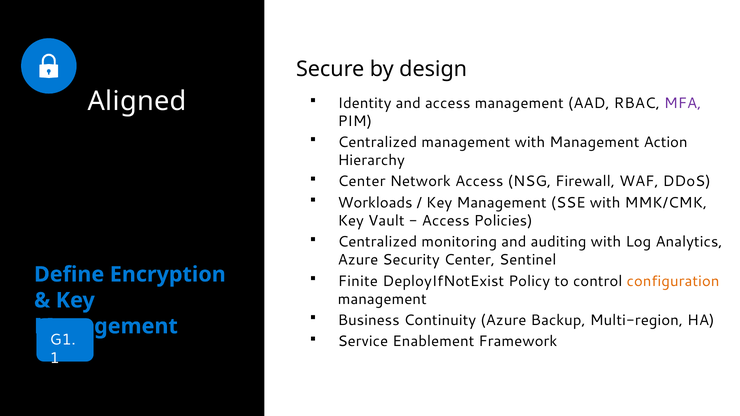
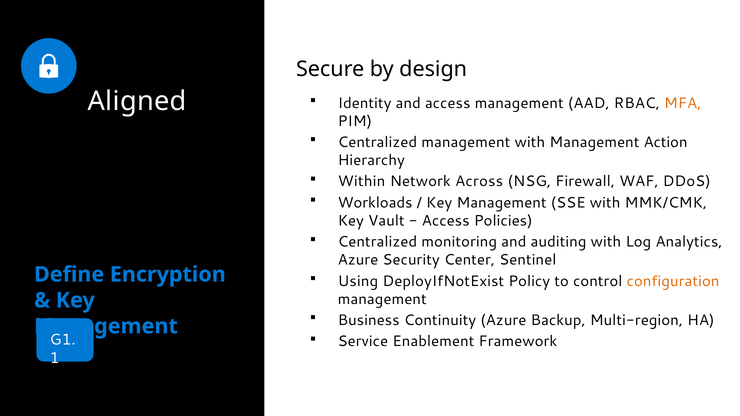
MFA colour: purple -> orange (683, 103)
Center: Center -> Within (362, 182)
Network Access: Access -> Across (479, 182)
Finite: Finite -> Using (358, 281)
